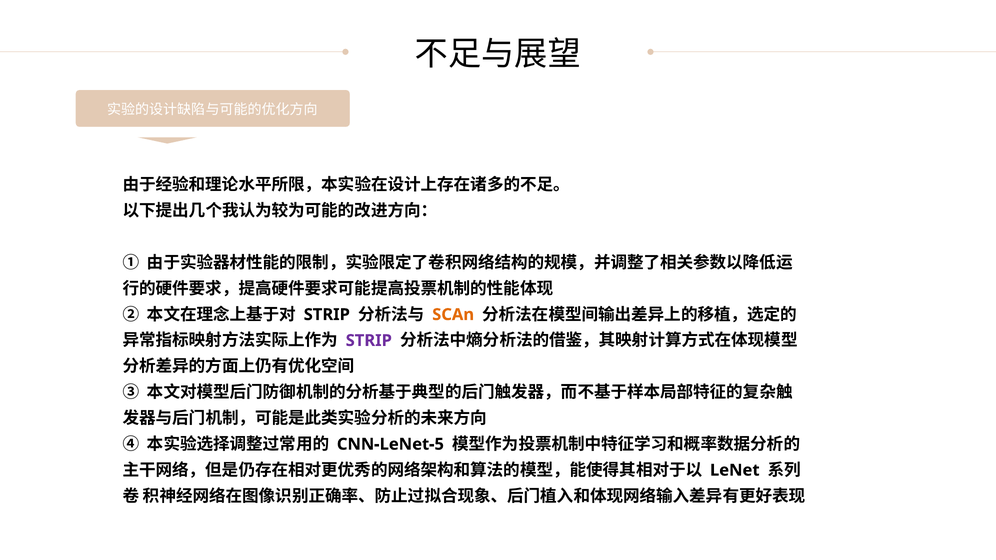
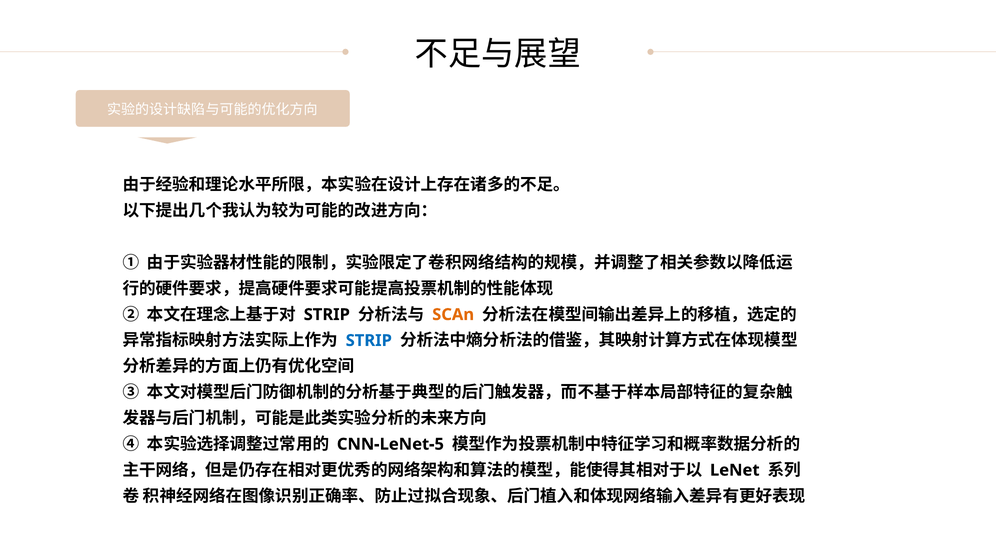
STRIP colour: purple -> blue (369, 341)
